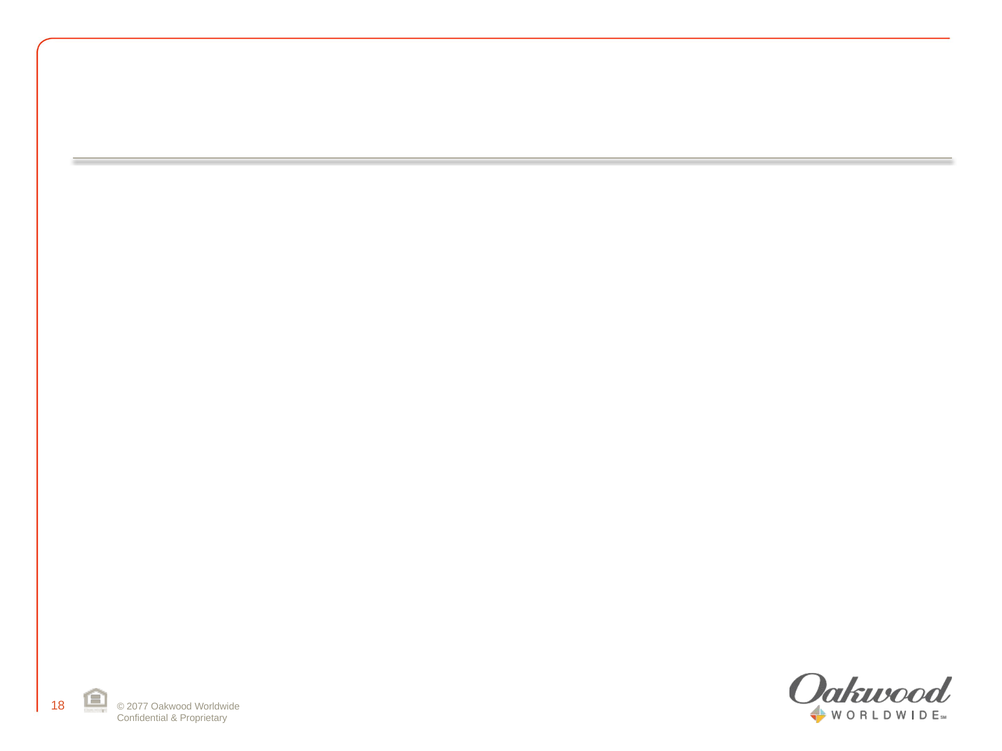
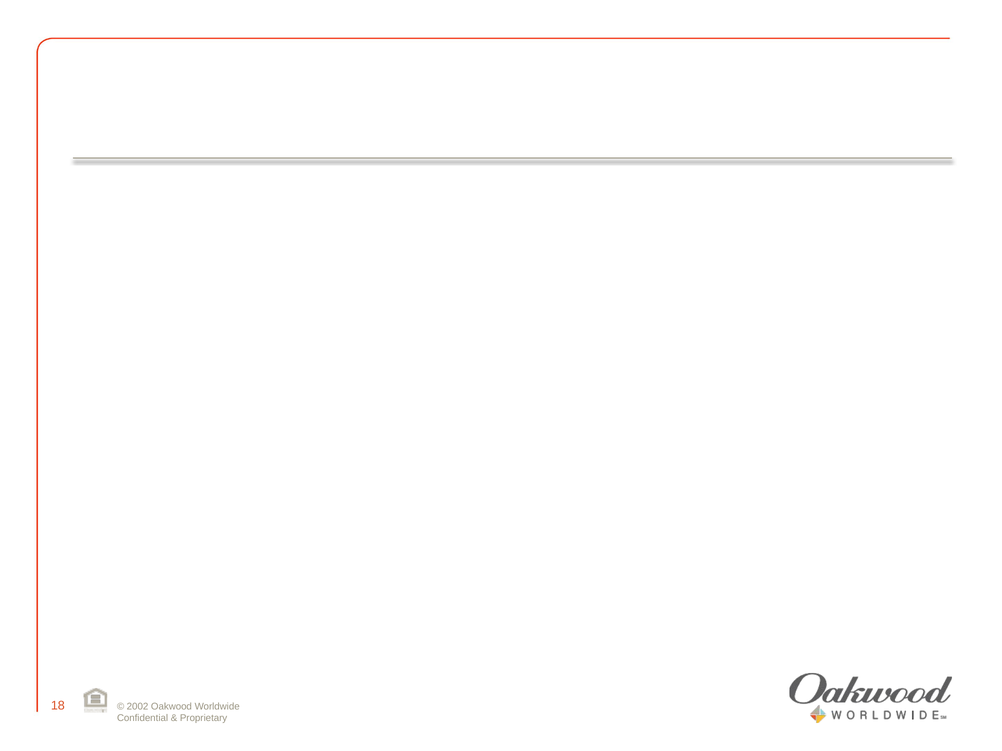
2077: 2077 -> 2002 (138, 707)
